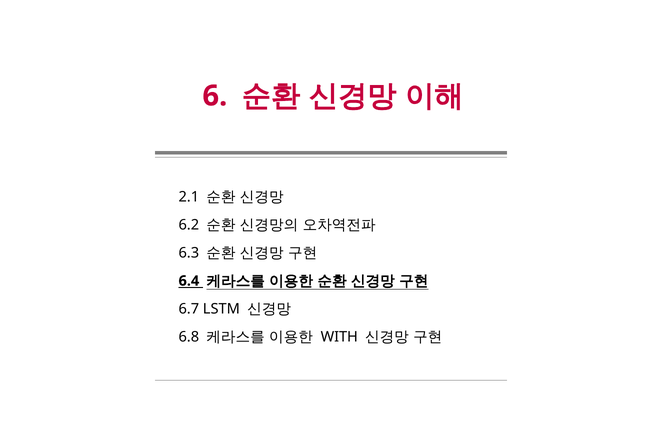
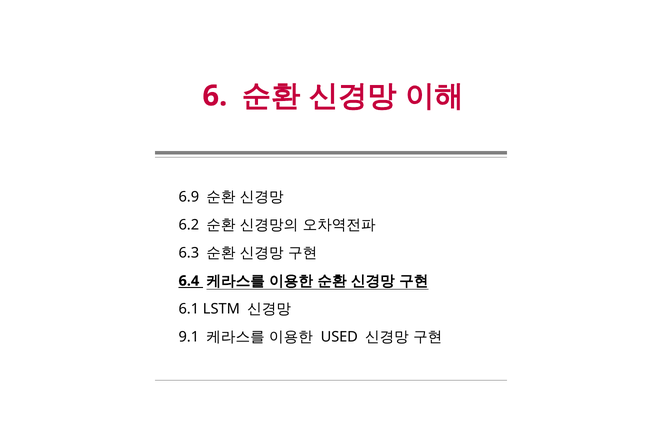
2.1: 2.1 -> 6.9 (189, 197)
6.7: 6.7 -> 6.1 (189, 309)
6.8: 6.8 -> 9.1 (189, 337)
WITH: WITH -> USED (339, 337)
